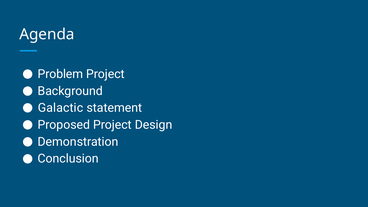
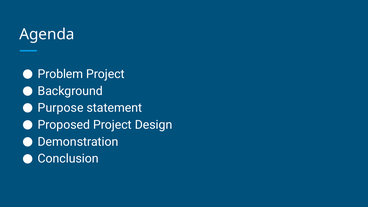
Galactic: Galactic -> Purpose (61, 108)
